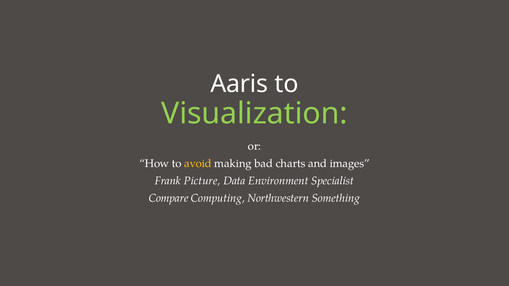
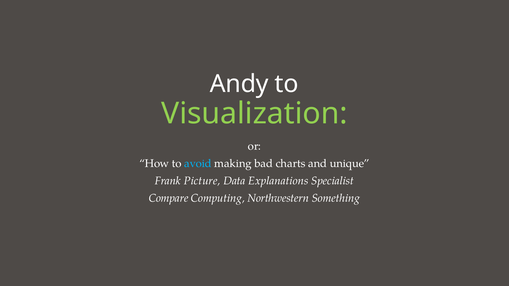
Aaris: Aaris -> Andy (239, 84)
avoid colour: yellow -> light blue (198, 164)
images: images -> unique (350, 164)
Environment: Environment -> Explanations (278, 181)
